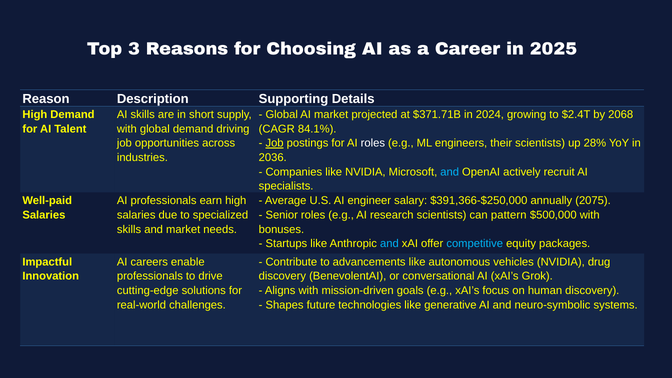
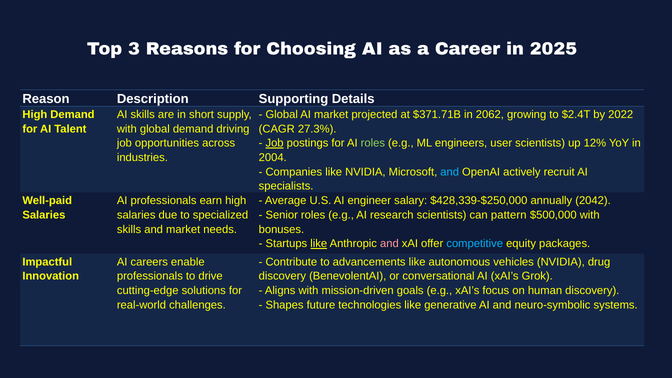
2024: 2024 -> 2062 (490, 115)
2068: 2068 -> 2022 (621, 115)
84.1%: 84.1% -> 27.3% (317, 129)
roles colour: white -> light green (373, 143)
their: their -> user (501, 143)
28%: 28% -> 12% (595, 143)
2036: 2036 -> 2004 (273, 158)
$391,366-$250,000: $391,366-$250,000 -> $428,339-$250,000 (479, 201)
2075: 2075 -> 2042 (593, 201)
like underline: none -> present (319, 244)
and colour: light blue -> pink (389, 244)
